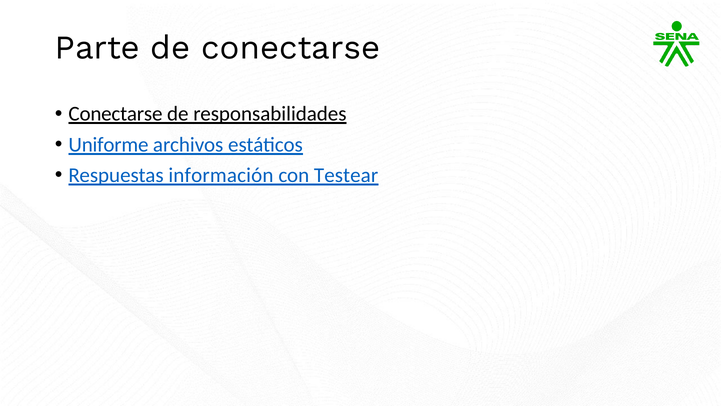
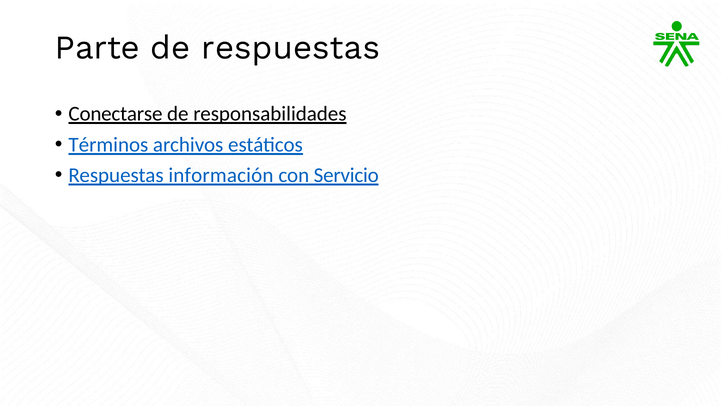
de conectarse: conectarse -> respuestas (291, 48)
Uniforme: Uniforme -> Términos (108, 145)
Testear: Testear -> Servicio (346, 175)
